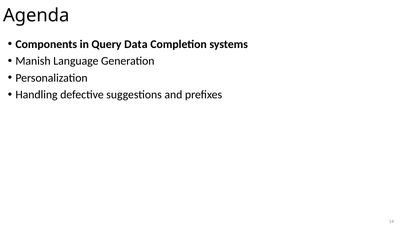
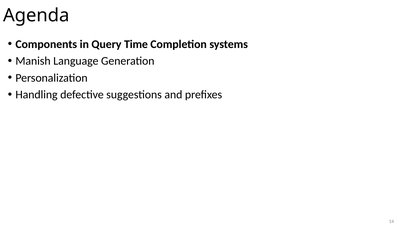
Data: Data -> Time (136, 44)
